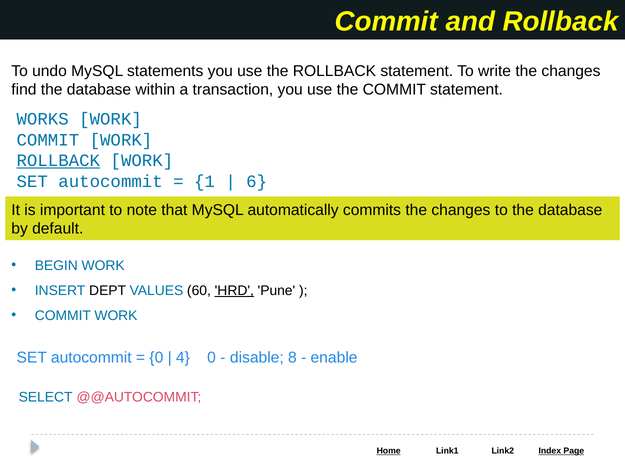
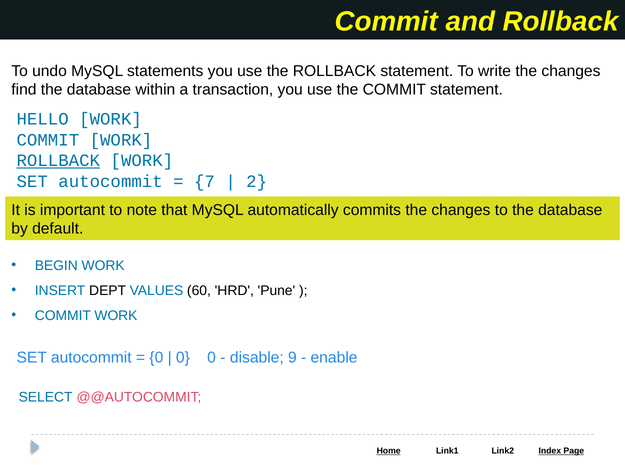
WORKS: WORKS -> HELLO (43, 119)
1: 1 -> 7 (204, 181)
6: 6 -> 2 (257, 181)
HRD underline: present -> none (234, 290)
4: 4 -> 0 (183, 357)
8: 8 -> 9 (292, 357)
